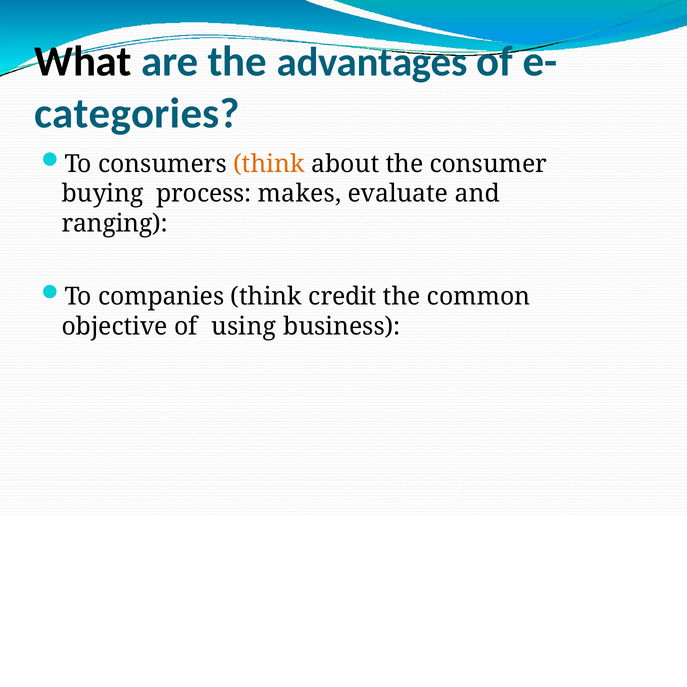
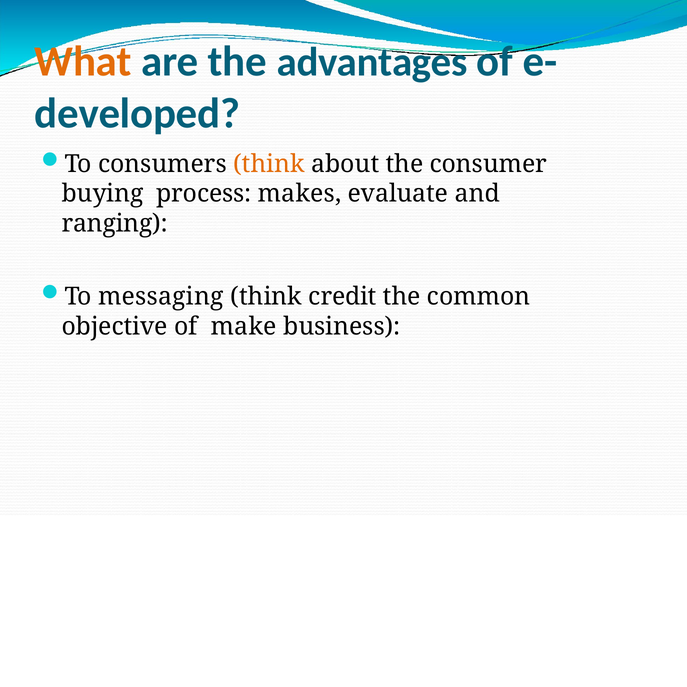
What colour: black -> orange (83, 62)
categories: categories -> developed (137, 113)
companies: companies -> messaging (161, 297)
using: using -> make (244, 326)
